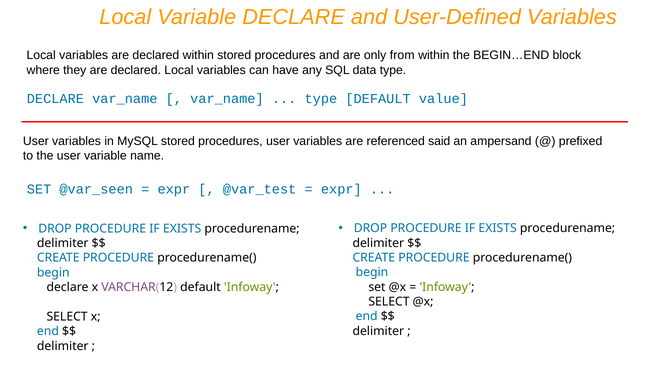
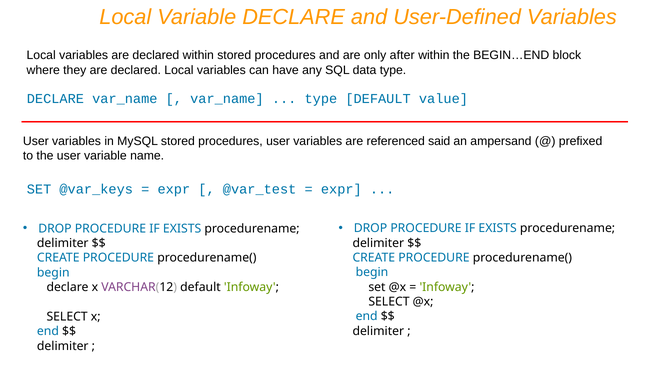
from: from -> after (402, 55)
@var_seen: @var_seen -> @var_keys (96, 189)
